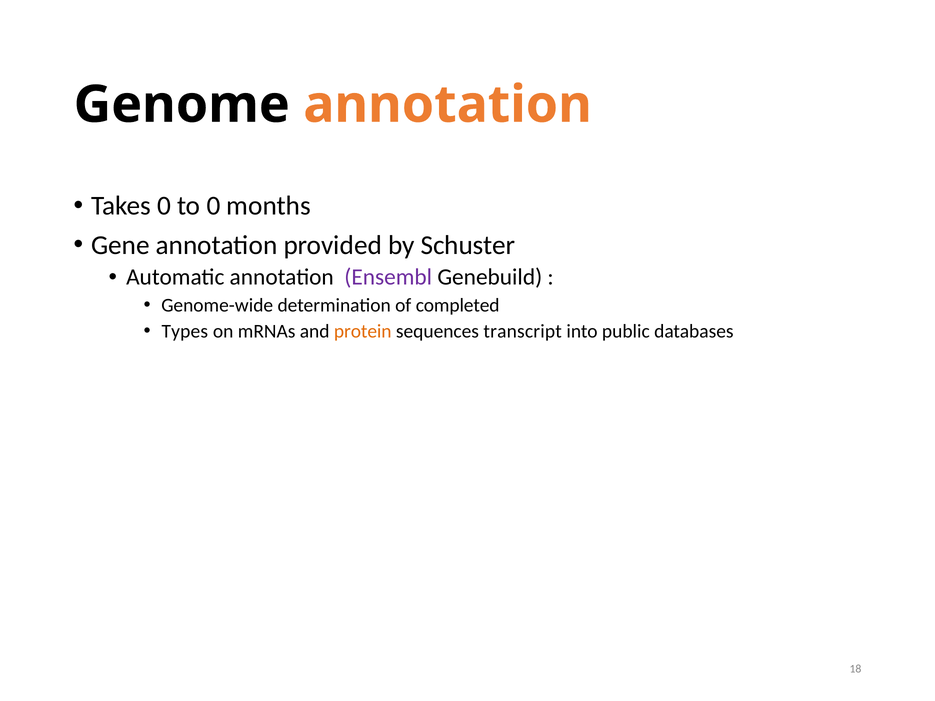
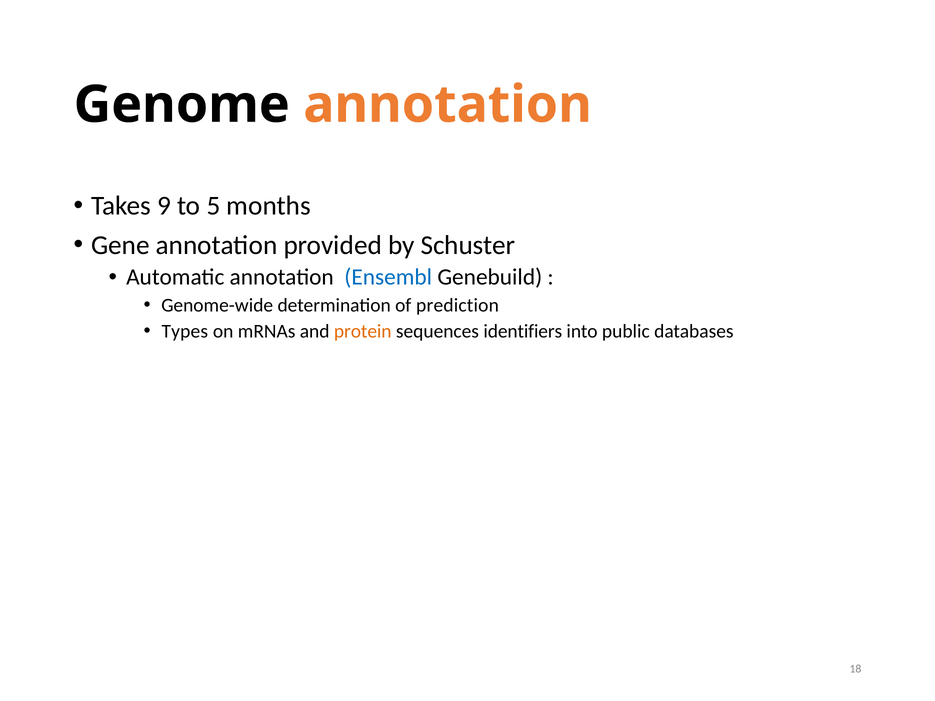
Takes 0: 0 -> 9 (164, 206)
to 0: 0 -> 5 (213, 206)
Ensembl colour: purple -> blue (388, 277)
completed: completed -> prediction (458, 305)
transcript: transcript -> identifiers (523, 331)
